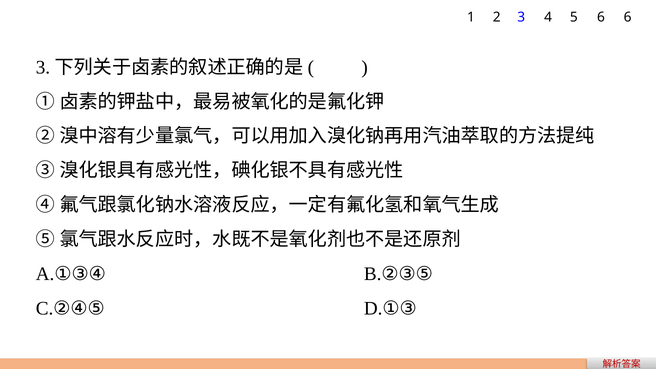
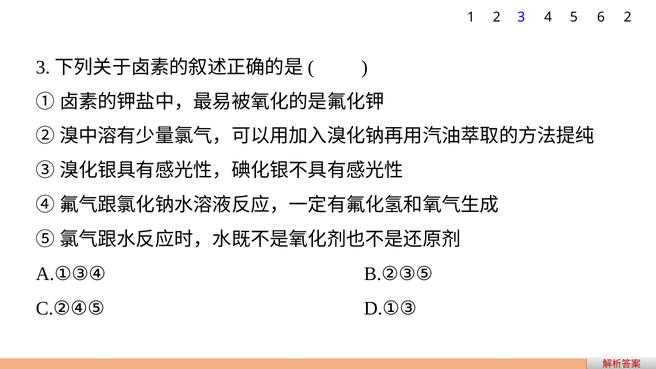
6 6: 6 -> 2 (628, 17)
